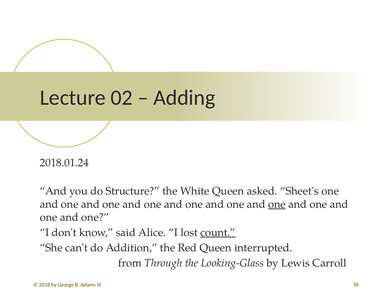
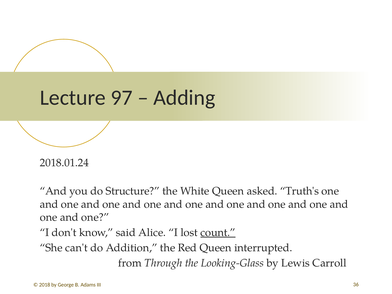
02: 02 -> 97 (122, 98)
Sheet's: Sheet's -> Truth's (300, 191)
one underline: present -> none (277, 204)
